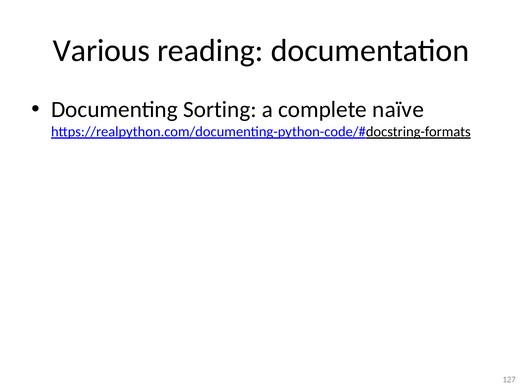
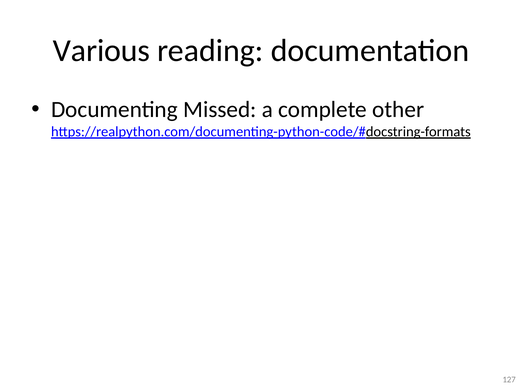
Sorting: Sorting -> Missed (220, 110)
naïve: naïve -> other (398, 110)
